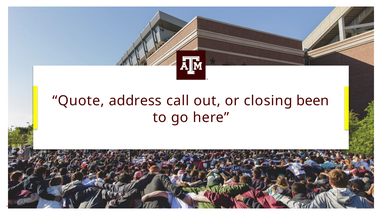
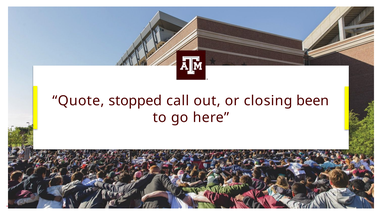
address: address -> stopped (135, 101)
